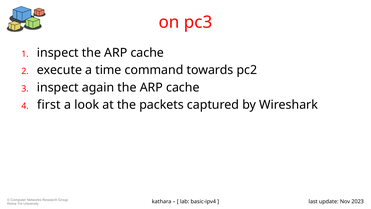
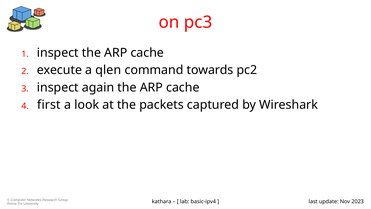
time: time -> qlen (108, 70)
